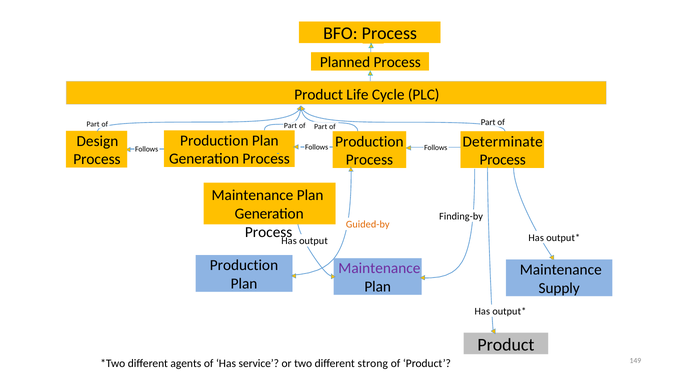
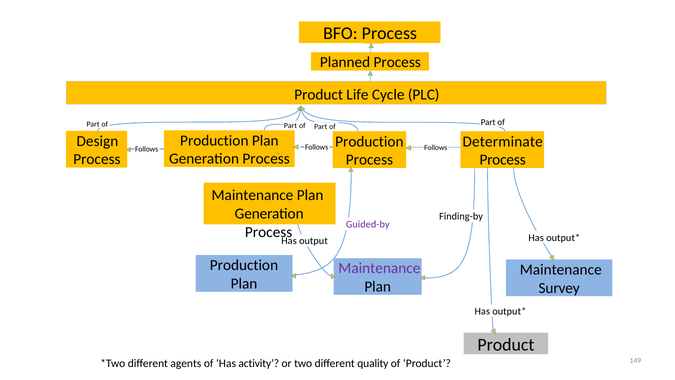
Guided-by colour: orange -> purple (368, 224)
Supply: Supply -> Survey (559, 288)
service: service -> activity (259, 363)
strong: strong -> quality (373, 363)
